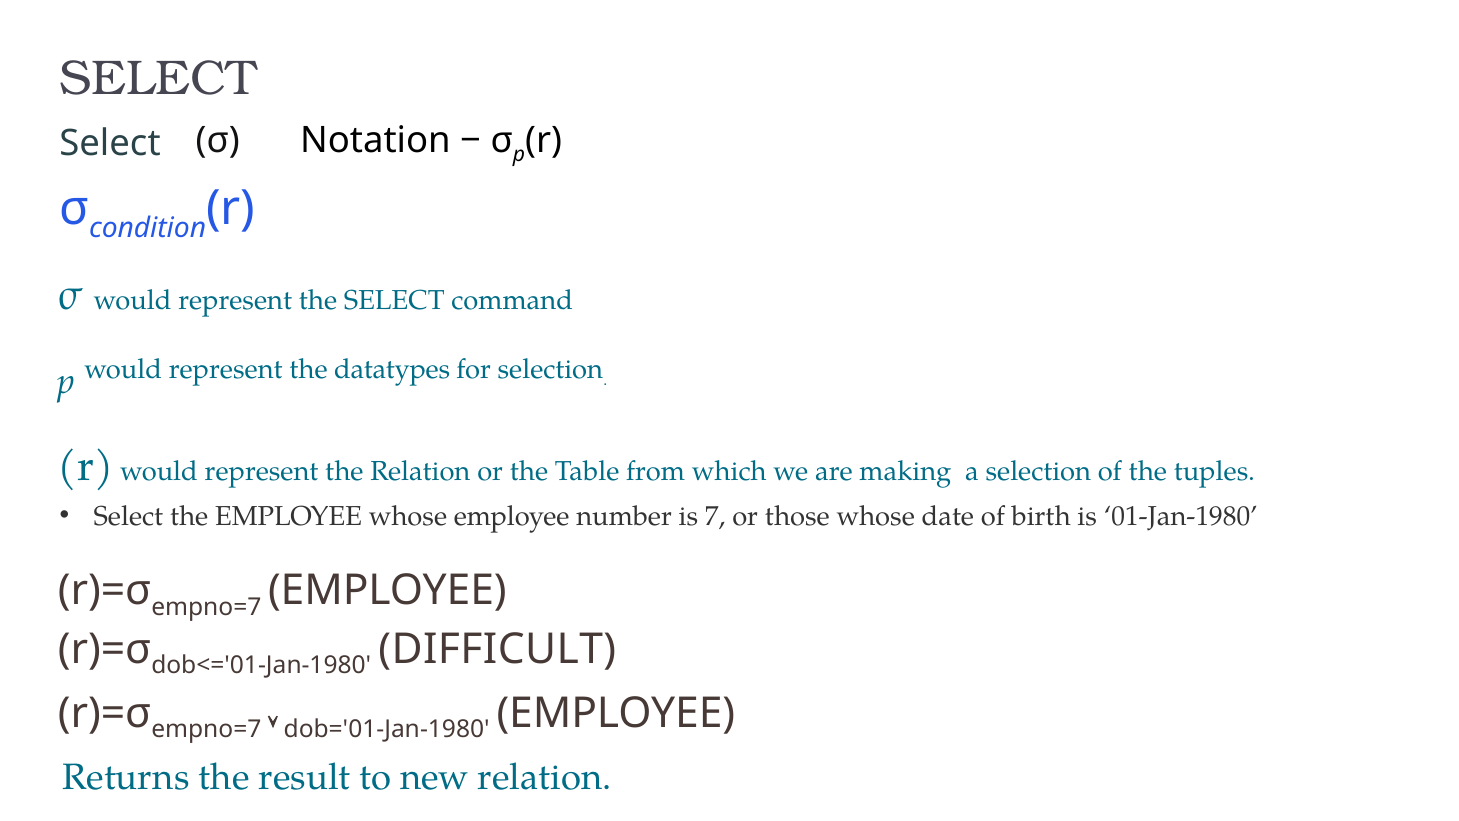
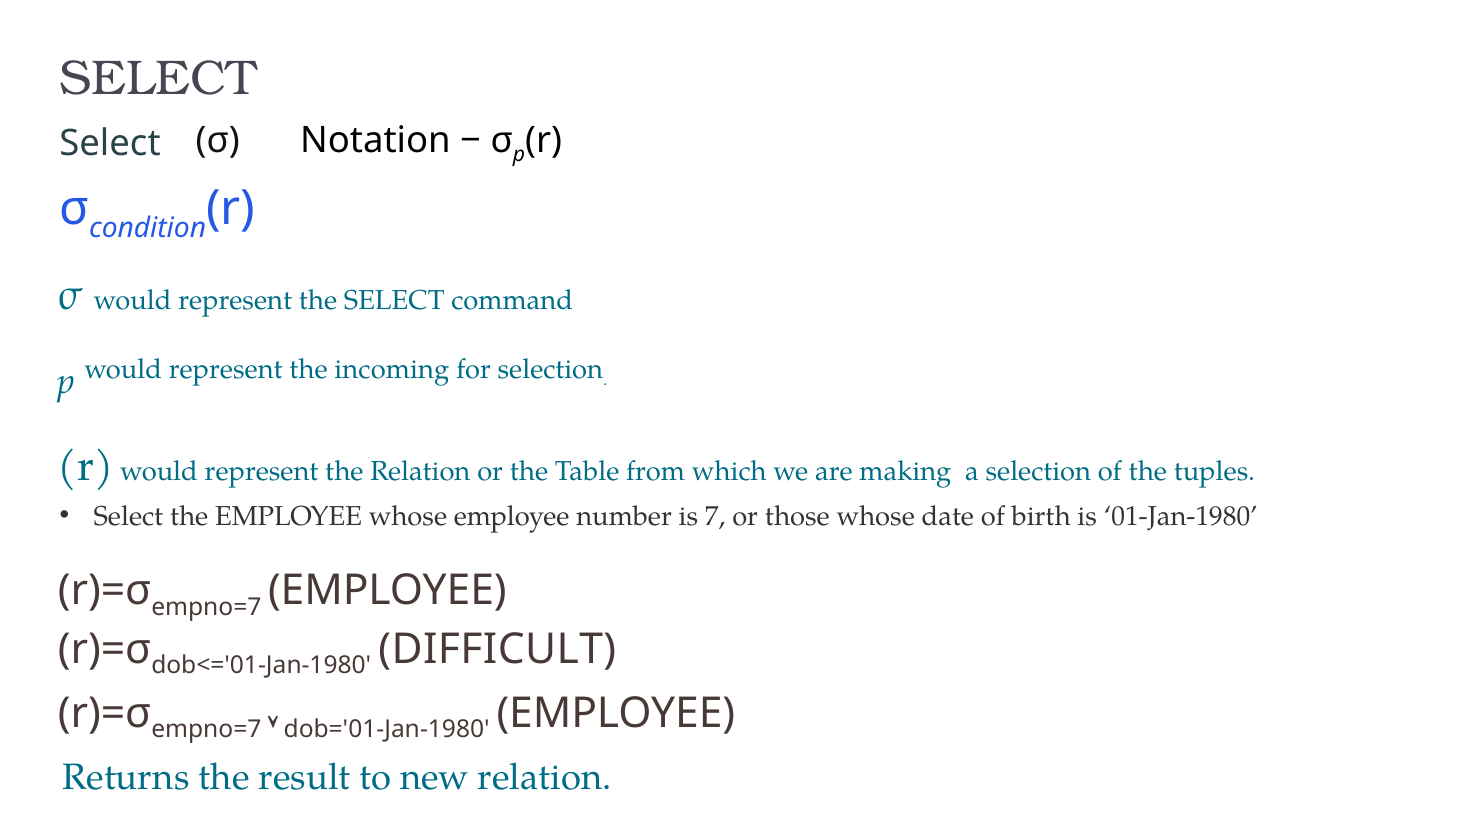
datatypes: datatypes -> incoming (392, 369)
